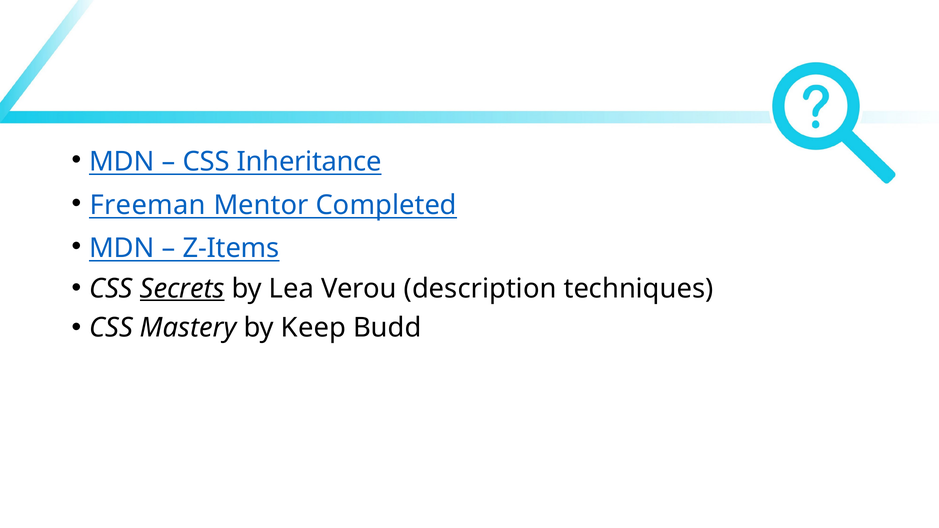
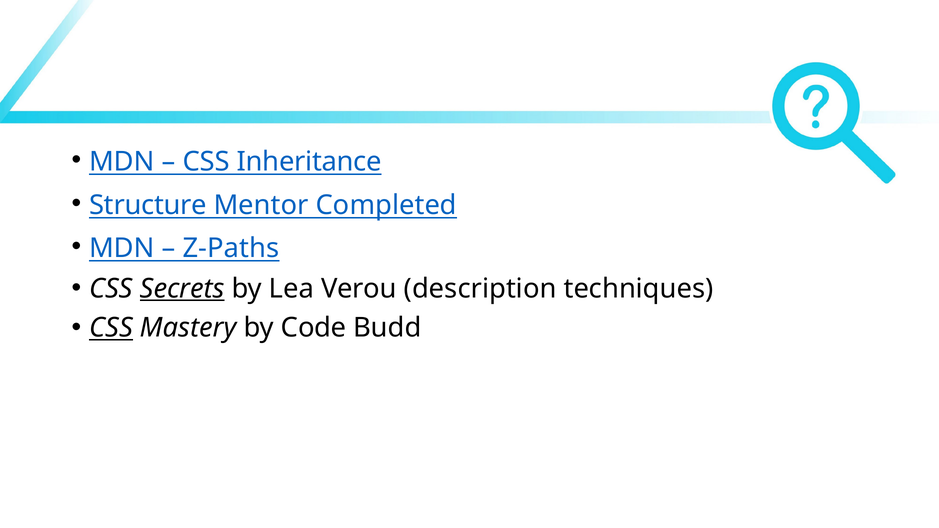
Freeman: Freeman -> Structure (148, 205)
Z‑Items: Z‑Items -> Z‑Paths (231, 248)
CSS underline: none -> present (111, 328)
Keep: Keep -> Code (314, 328)
